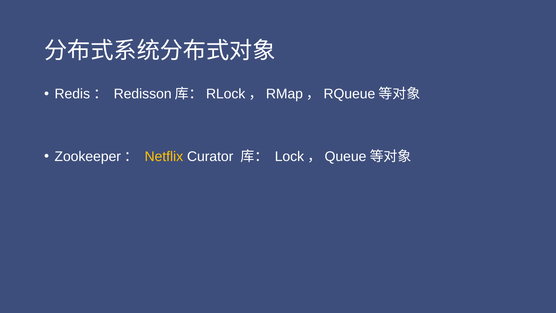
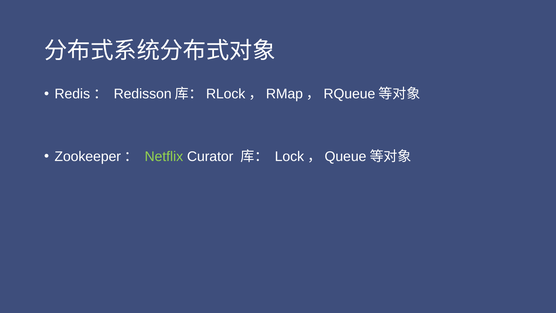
Netflix colour: yellow -> light green (164, 156)
